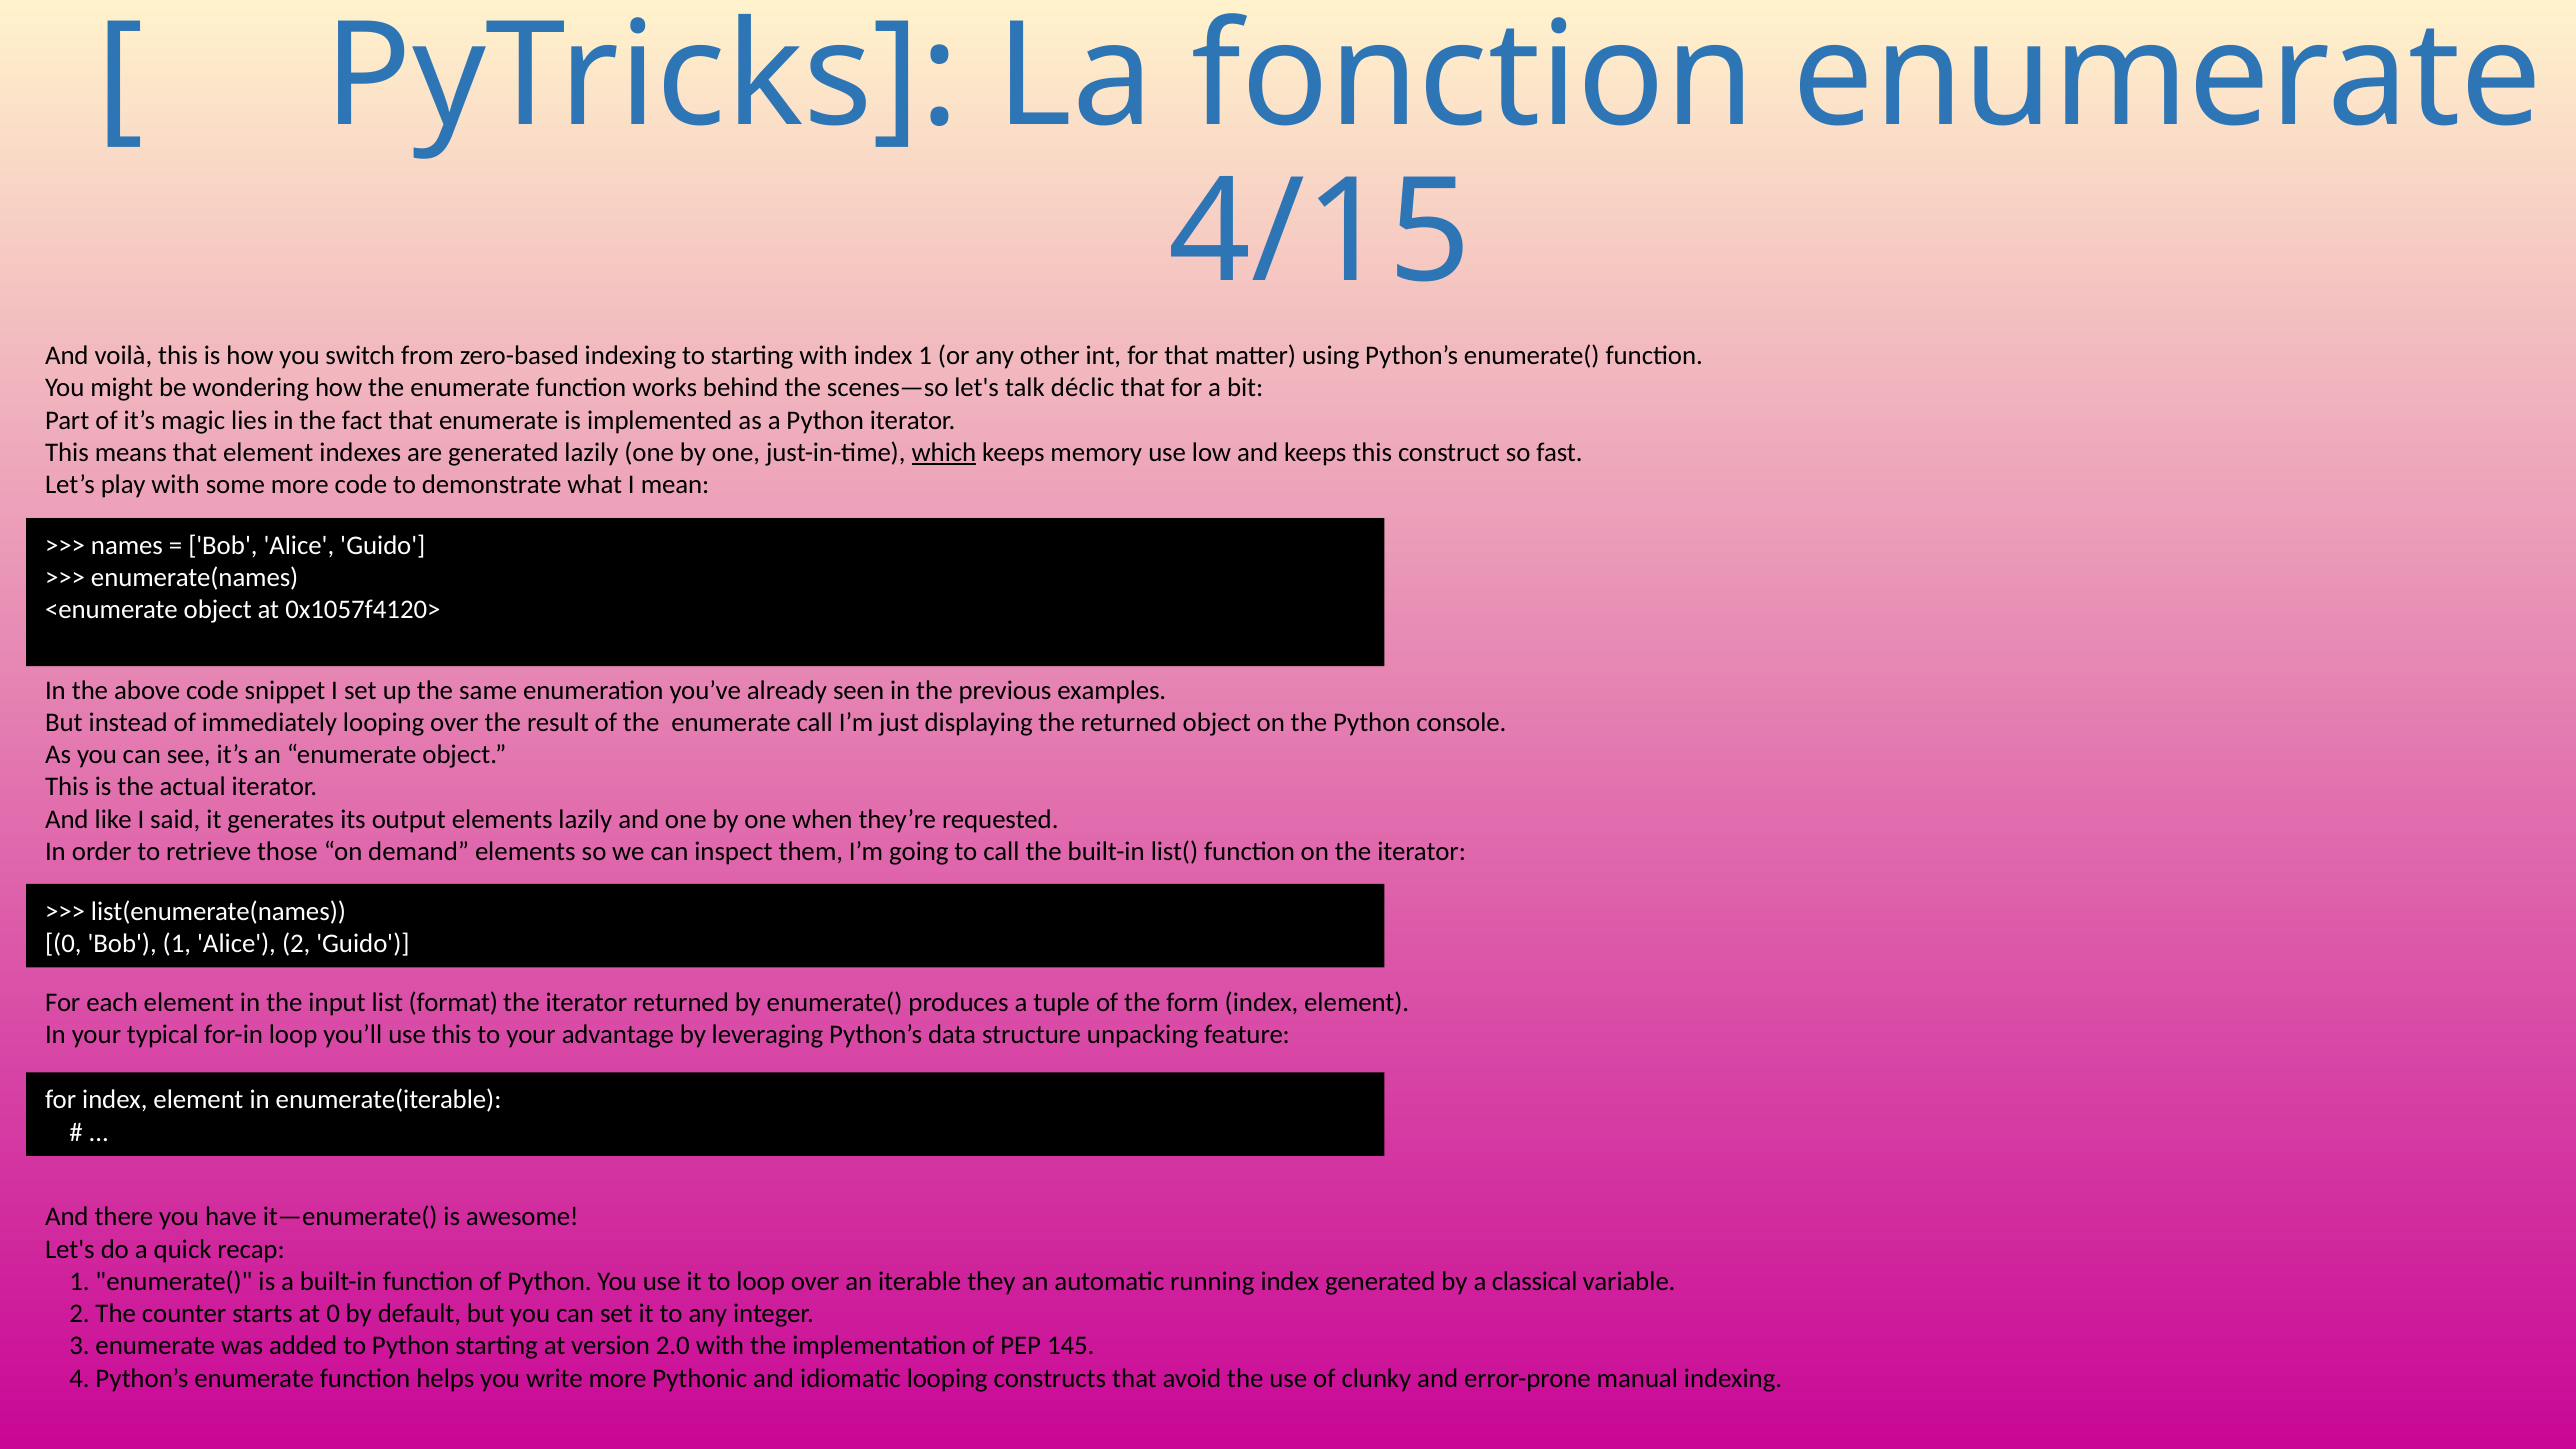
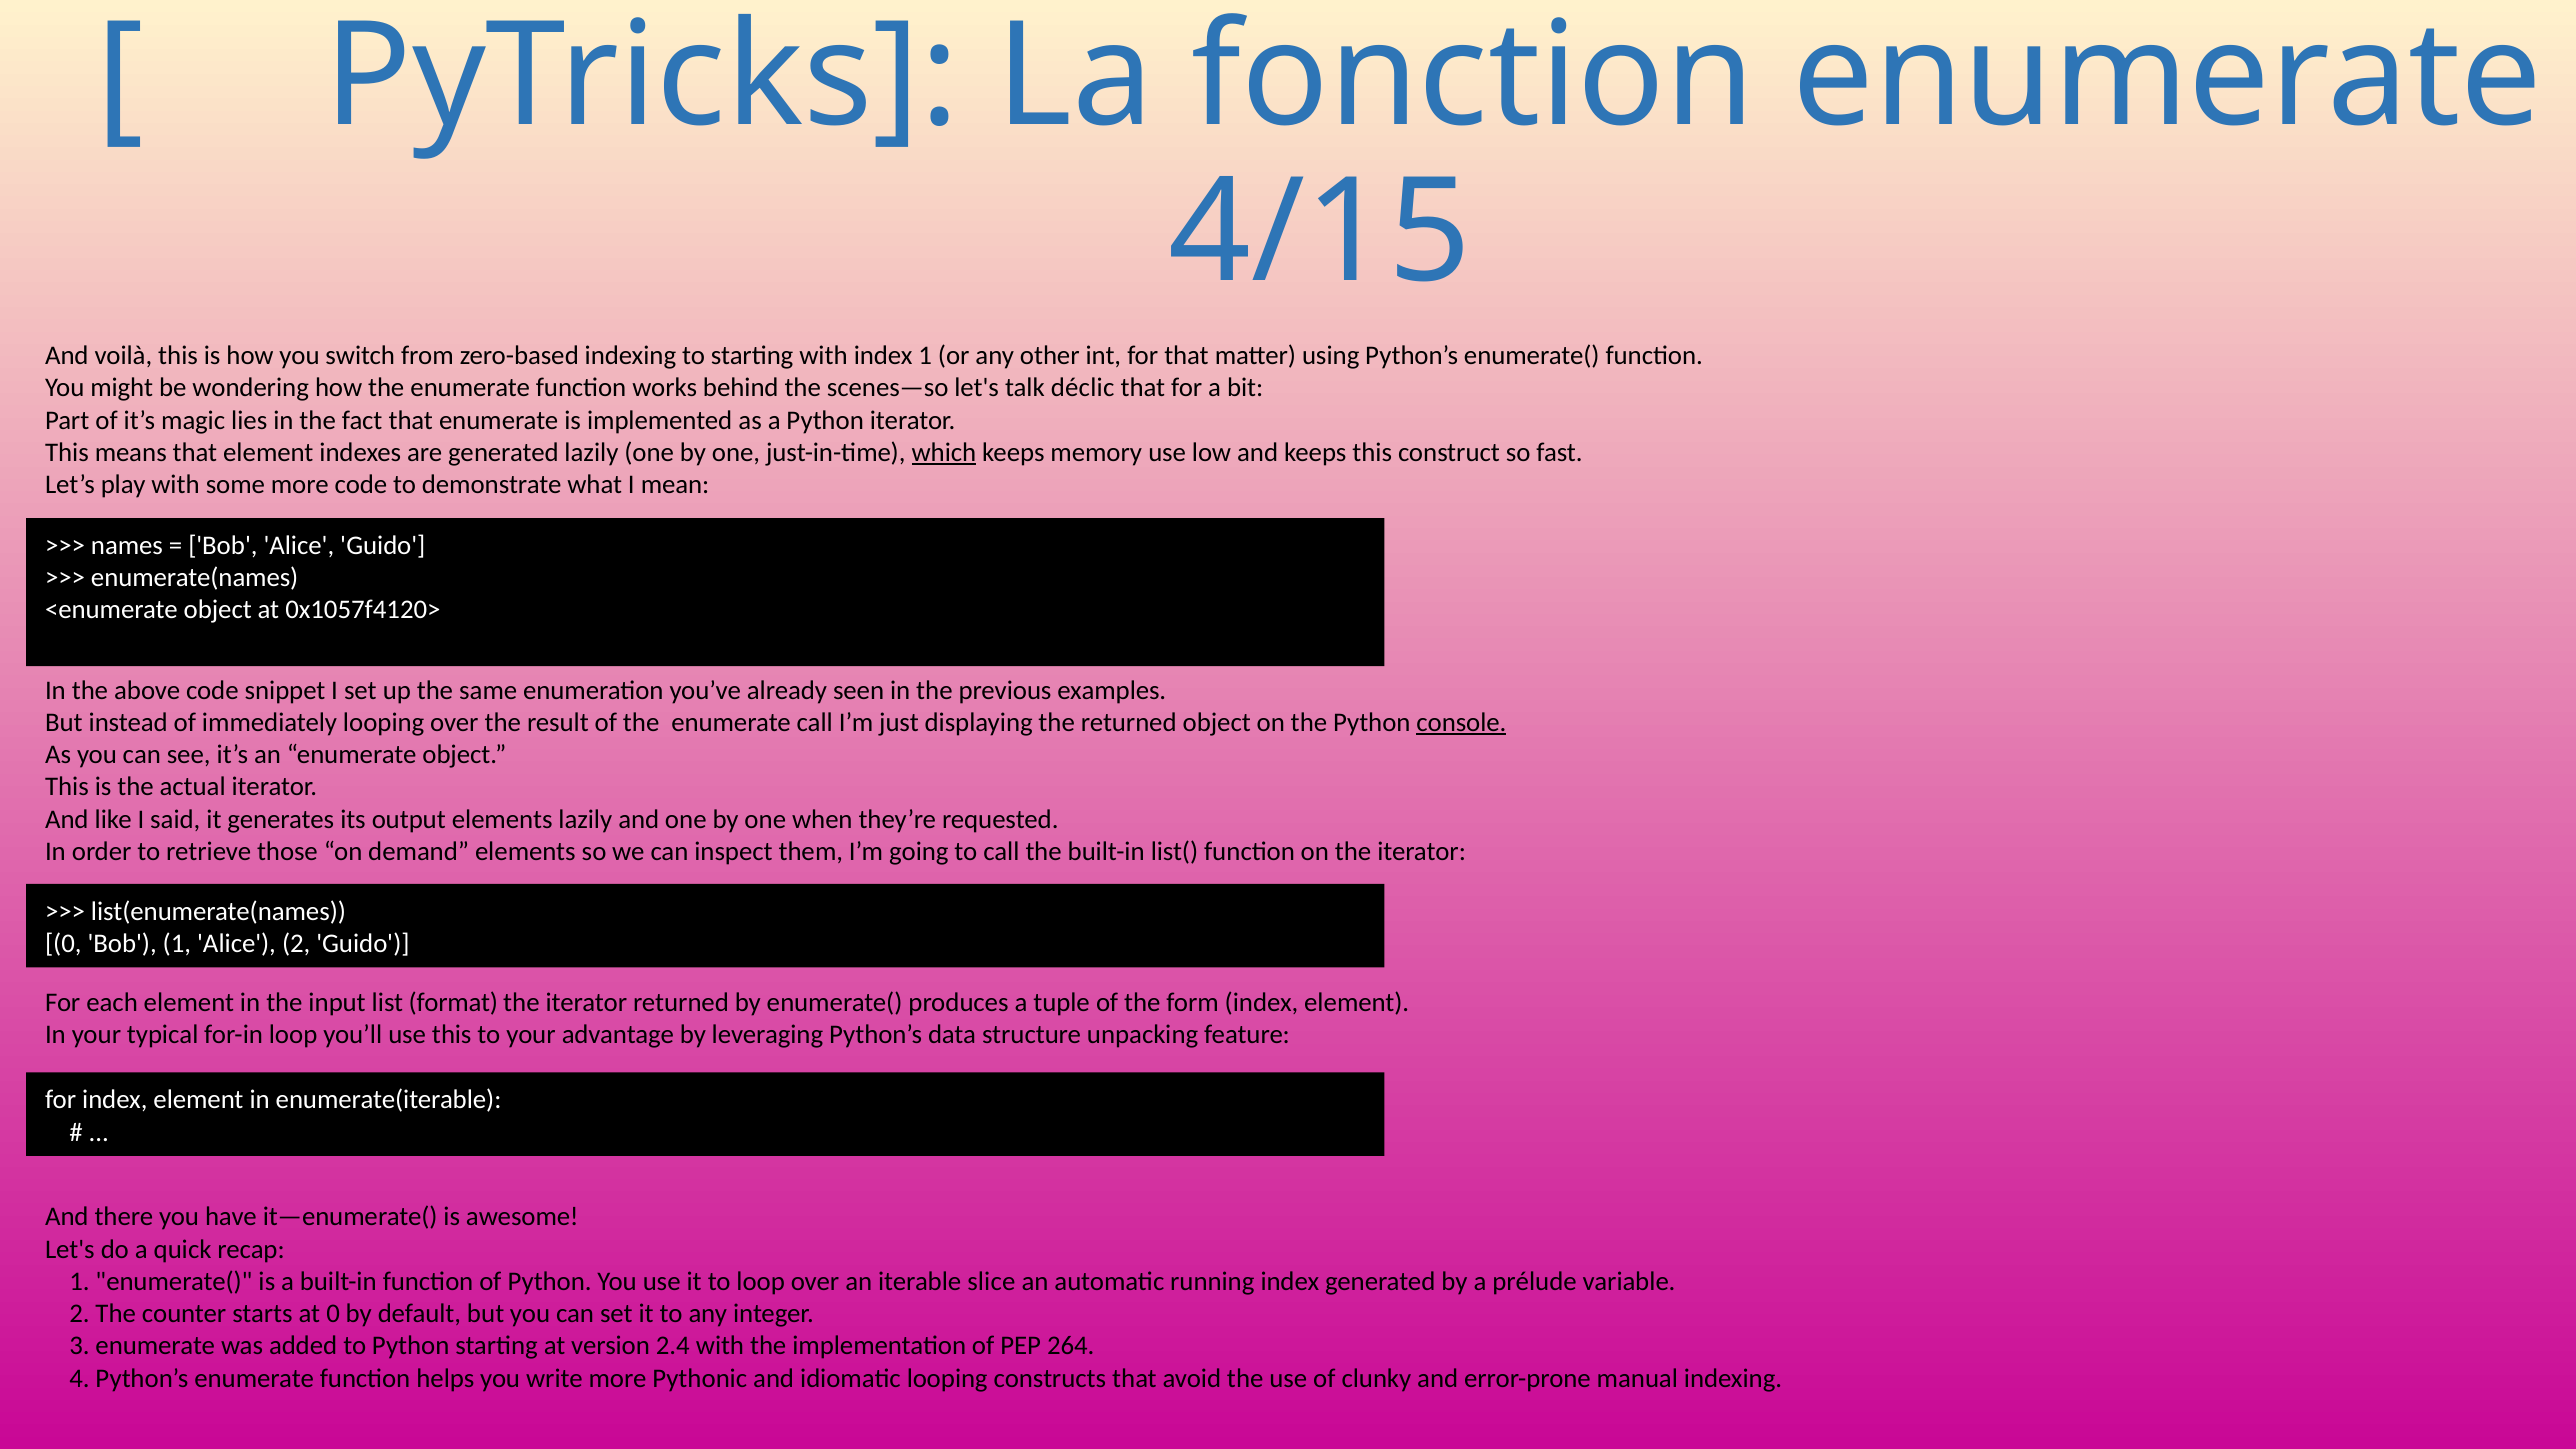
console underline: none -> present (1461, 723)
they: they -> slice (991, 1282)
classical: classical -> prélude (1534, 1282)
2.0: 2.0 -> 2.4 (673, 1346)
145: 145 -> 264 (1071, 1346)
